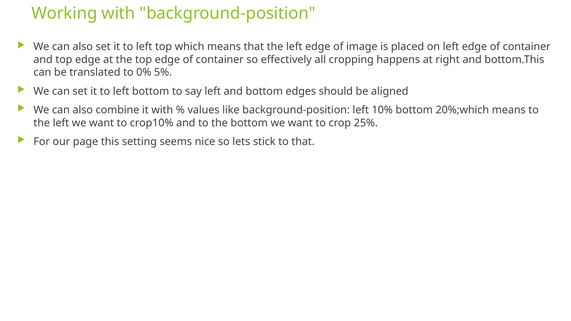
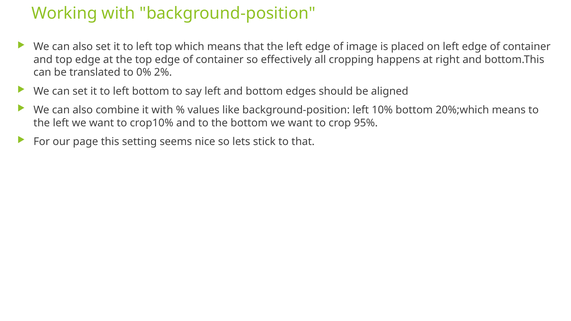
5%: 5% -> 2% (163, 72)
25%: 25% -> 95% (366, 123)
